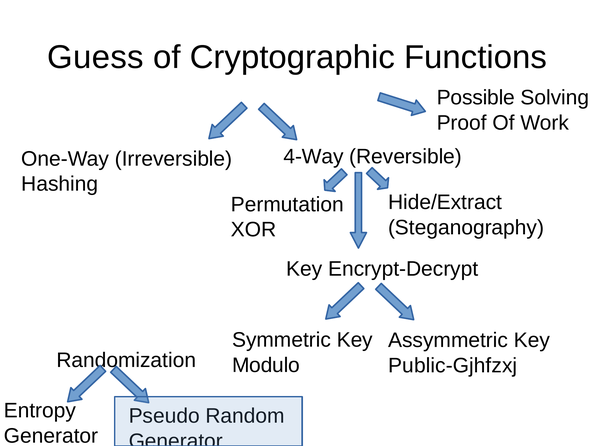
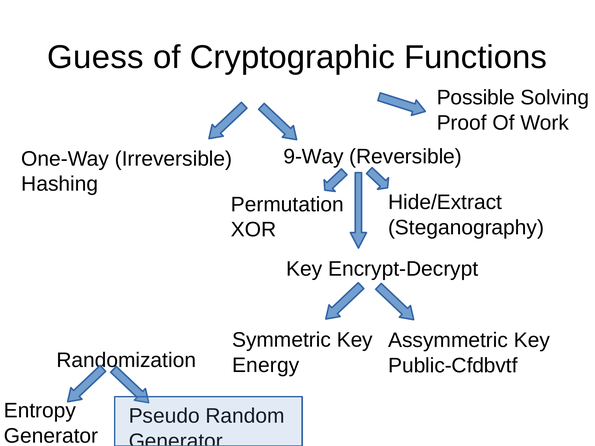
4-Way: 4-Way -> 9-Way (314, 157)
Modulo: Modulo -> Energy (266, 365)
Public-Gjhfzxj: Public-Gjhfzxj -> Public-Cfdbvtf (453, 366)
